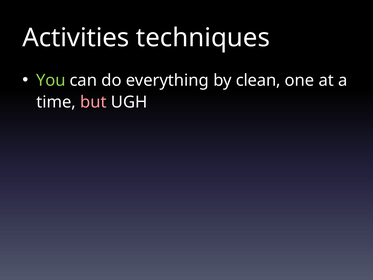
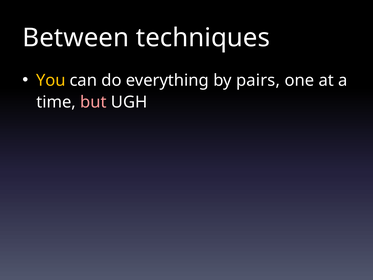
Activities: Activities -> Between (76, 38)
You colour: light green -> yellow (51, 80)
clean: clean -> pairs (258, 80)
